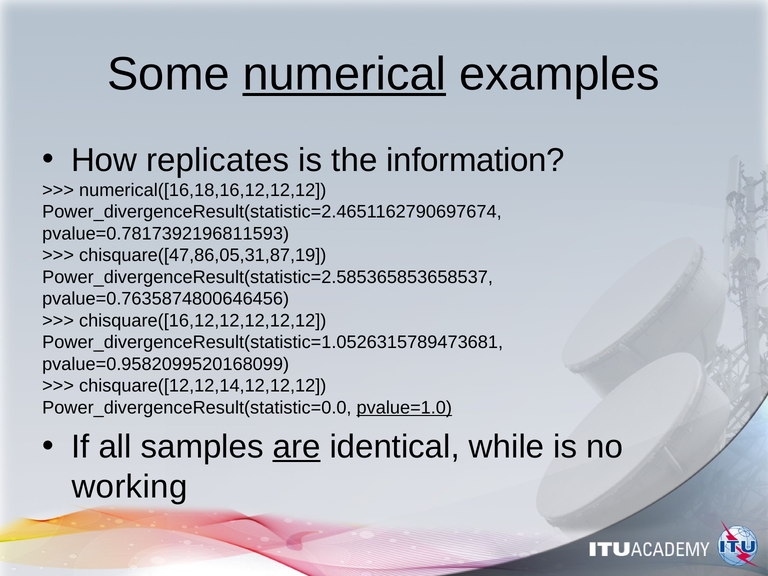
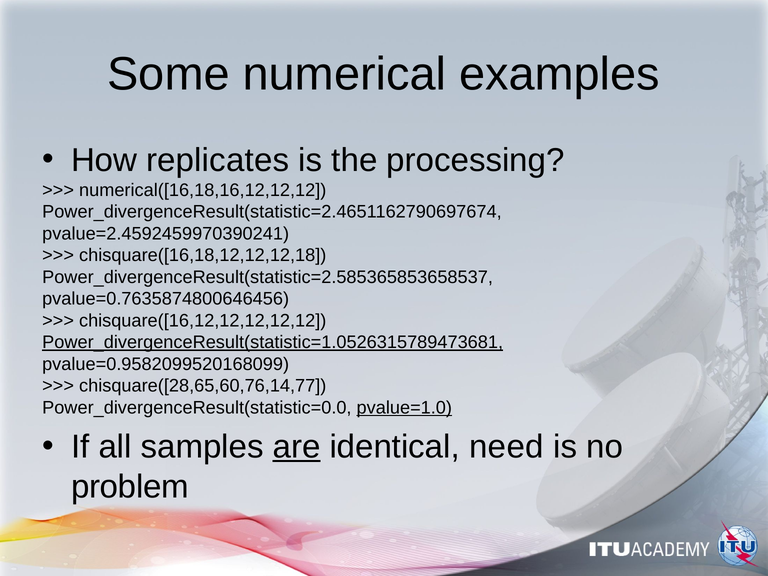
numerical underline: present -> none (344, 74)
information: information -> processing (475, 160)
pvalue=0.7817392196811593: pvalue=0.7817392196811593 -> pvalue=2.4592459970390241 (166, 234)
chisquare([47,86,05,31,87,19: chisquare([47,86,05,31,87,19 -> chisquare([16,18,12,12,12,18 (203, 255)
Power_divergenceResult(statistic=1.0526315789473681 underline: none -> present (273, 342)
chisquare([12,12,14,12,12,12: chisquare([12,12,14,12,12,12 -> chisquare([28,65,60,76,14,77 (203, 386)
while: while -> need (506, 447)
working: working -> problem (130, 487)
